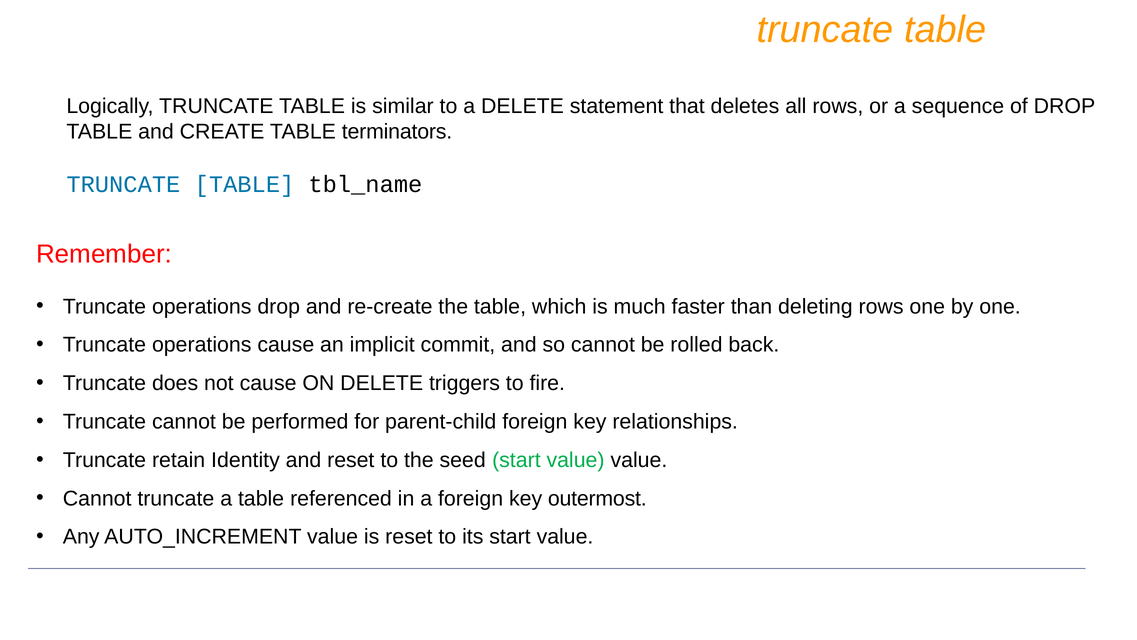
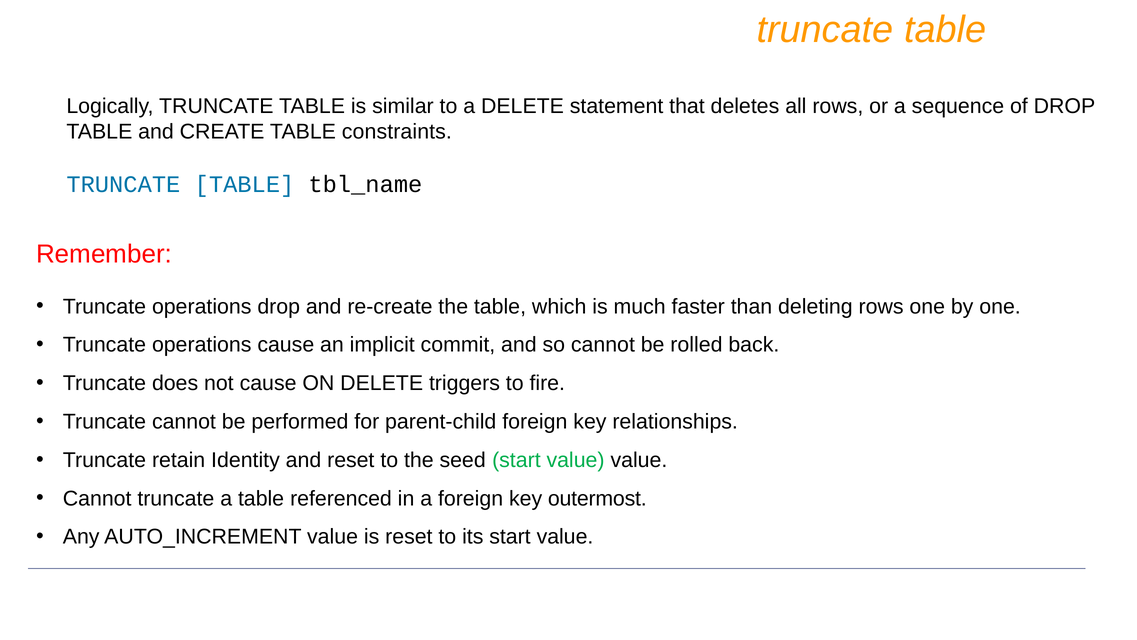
terminators: terminators -> constraints (397, 132)
